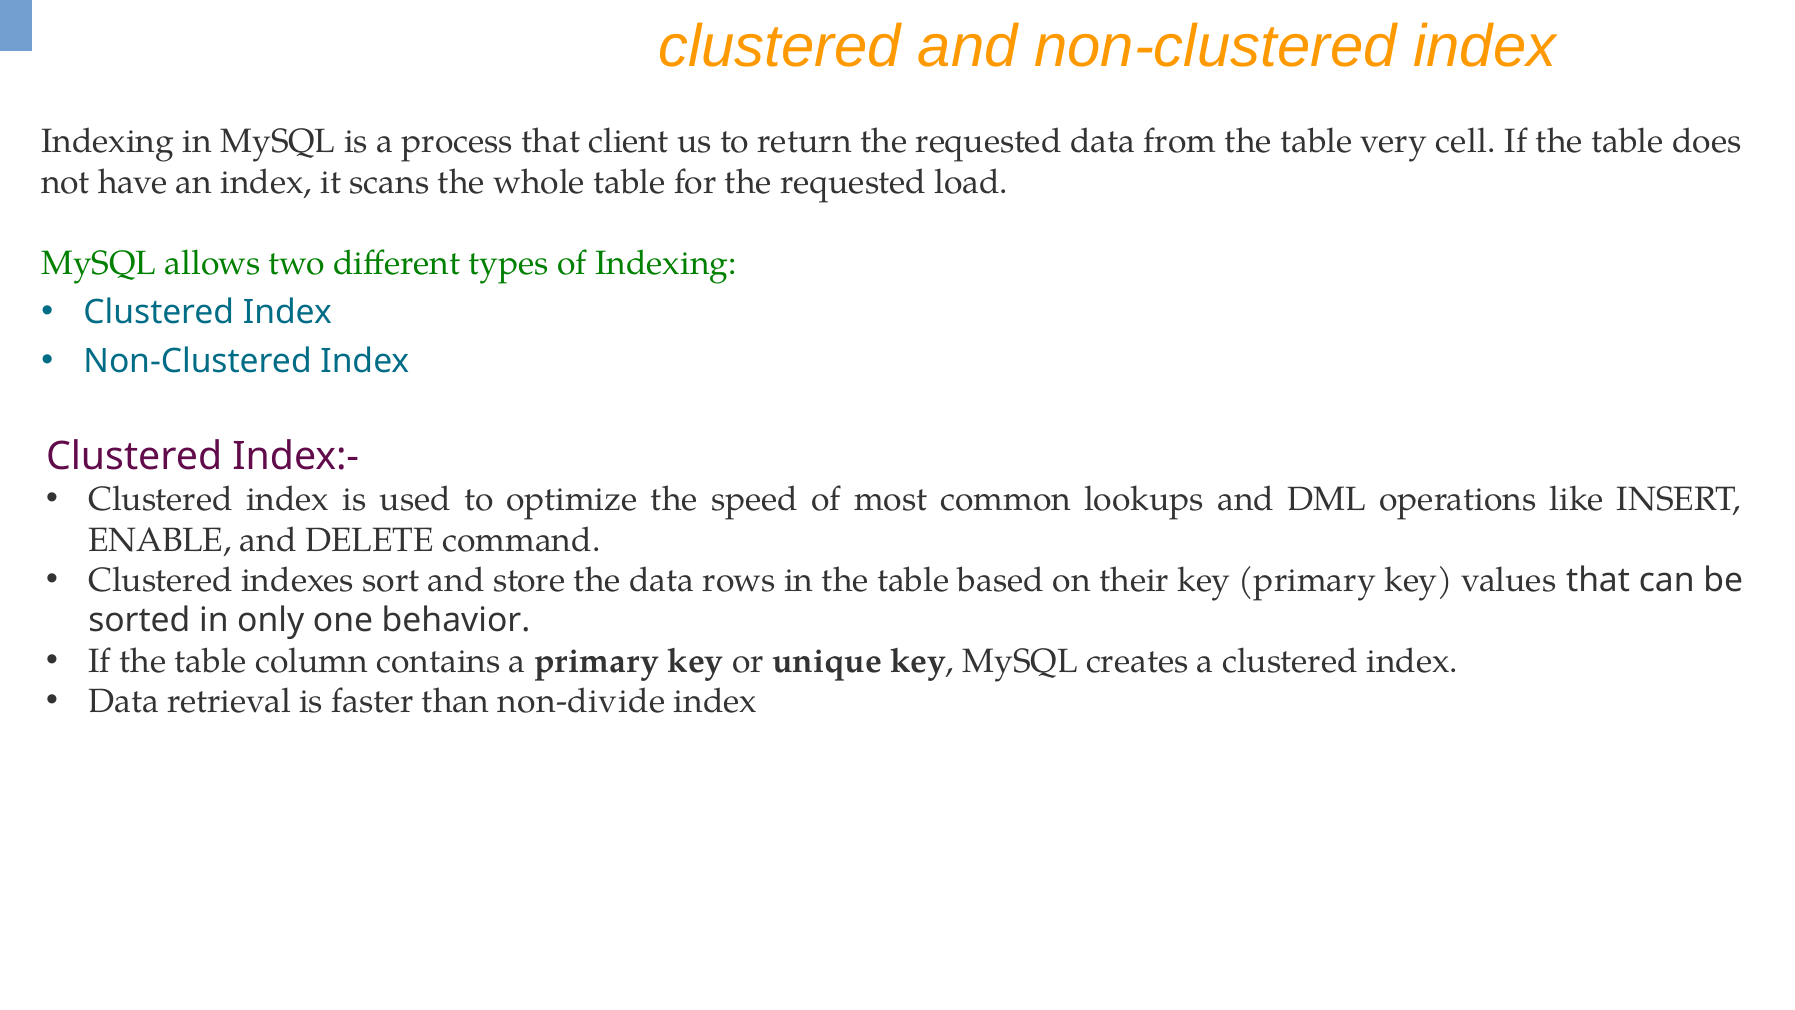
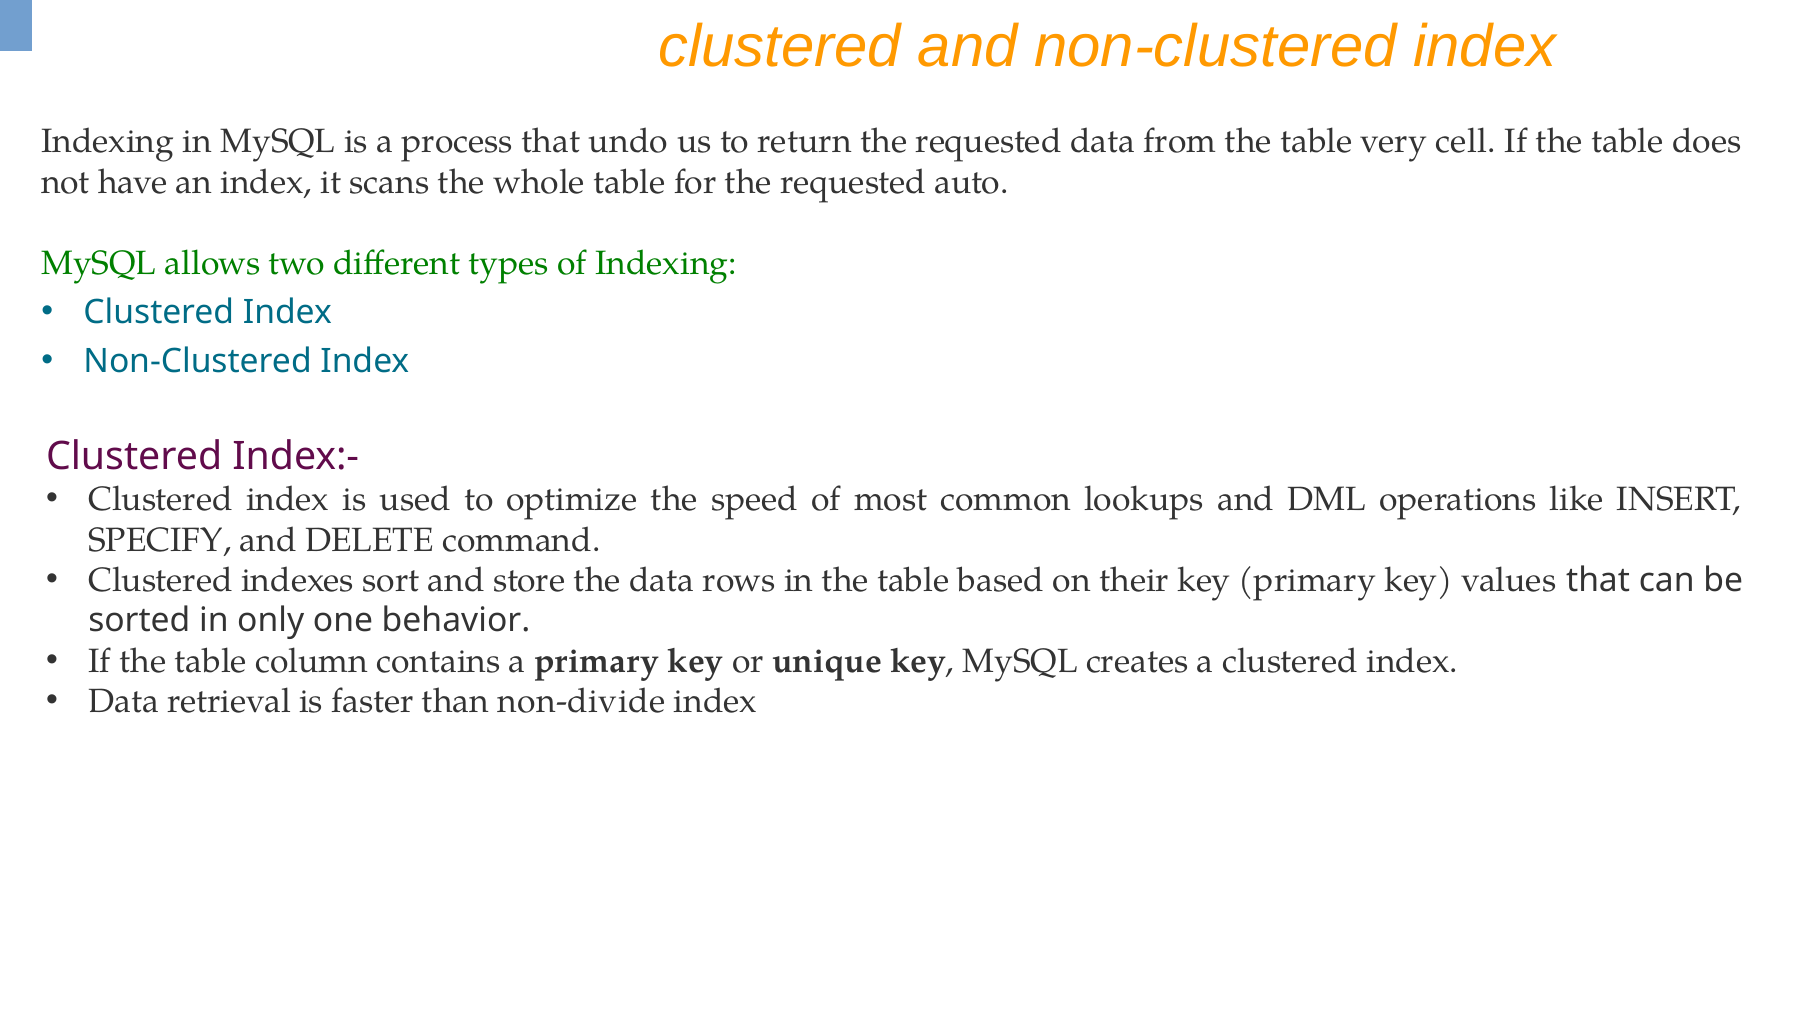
client: client -> undo (629, 142)
load: load -> auto (972, 182)
ENABLE: ENABLE -> SPECIFY (160, 540)
